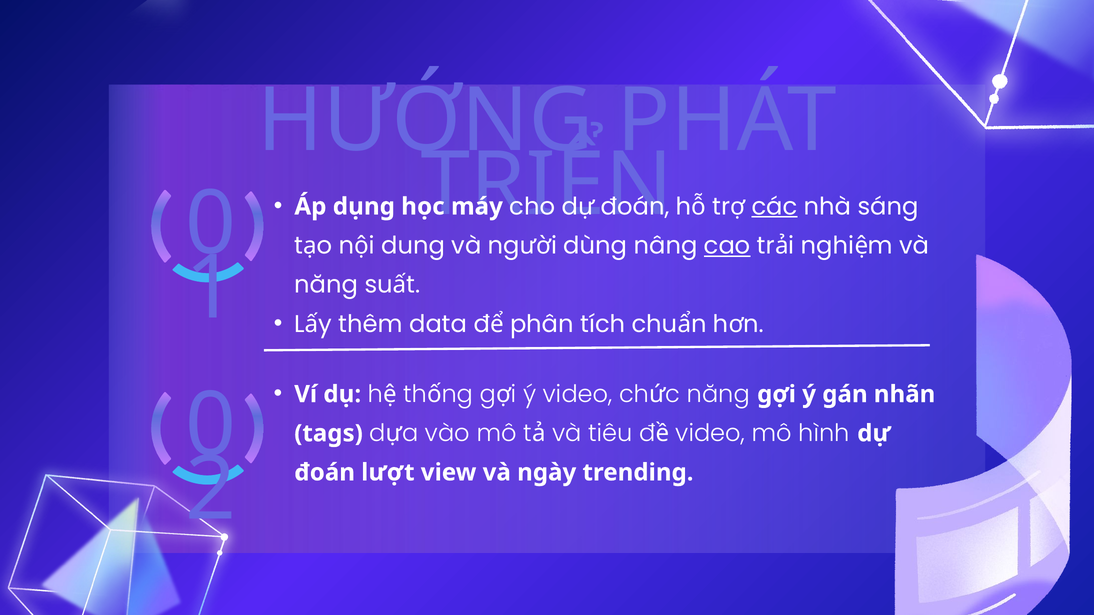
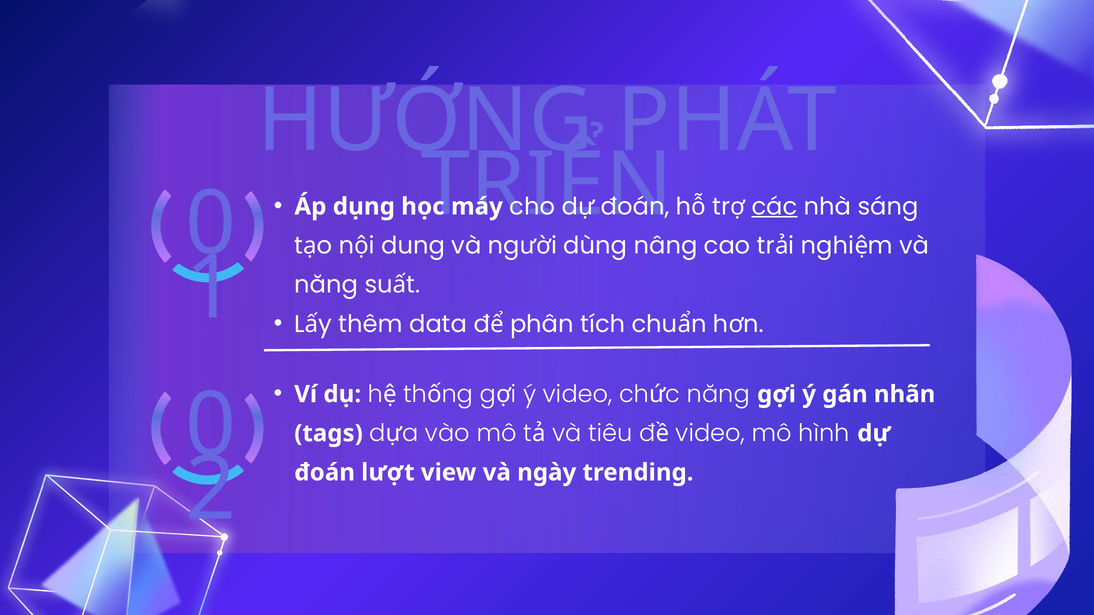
cao underline: present -> none (727, 246)
